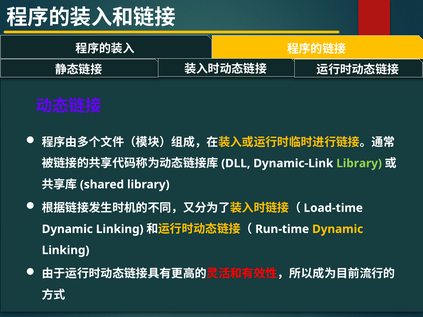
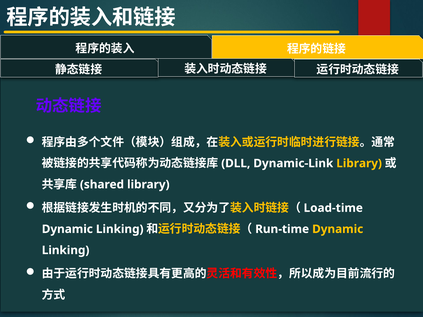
Library colour: light green -> yellow (359, 163)
